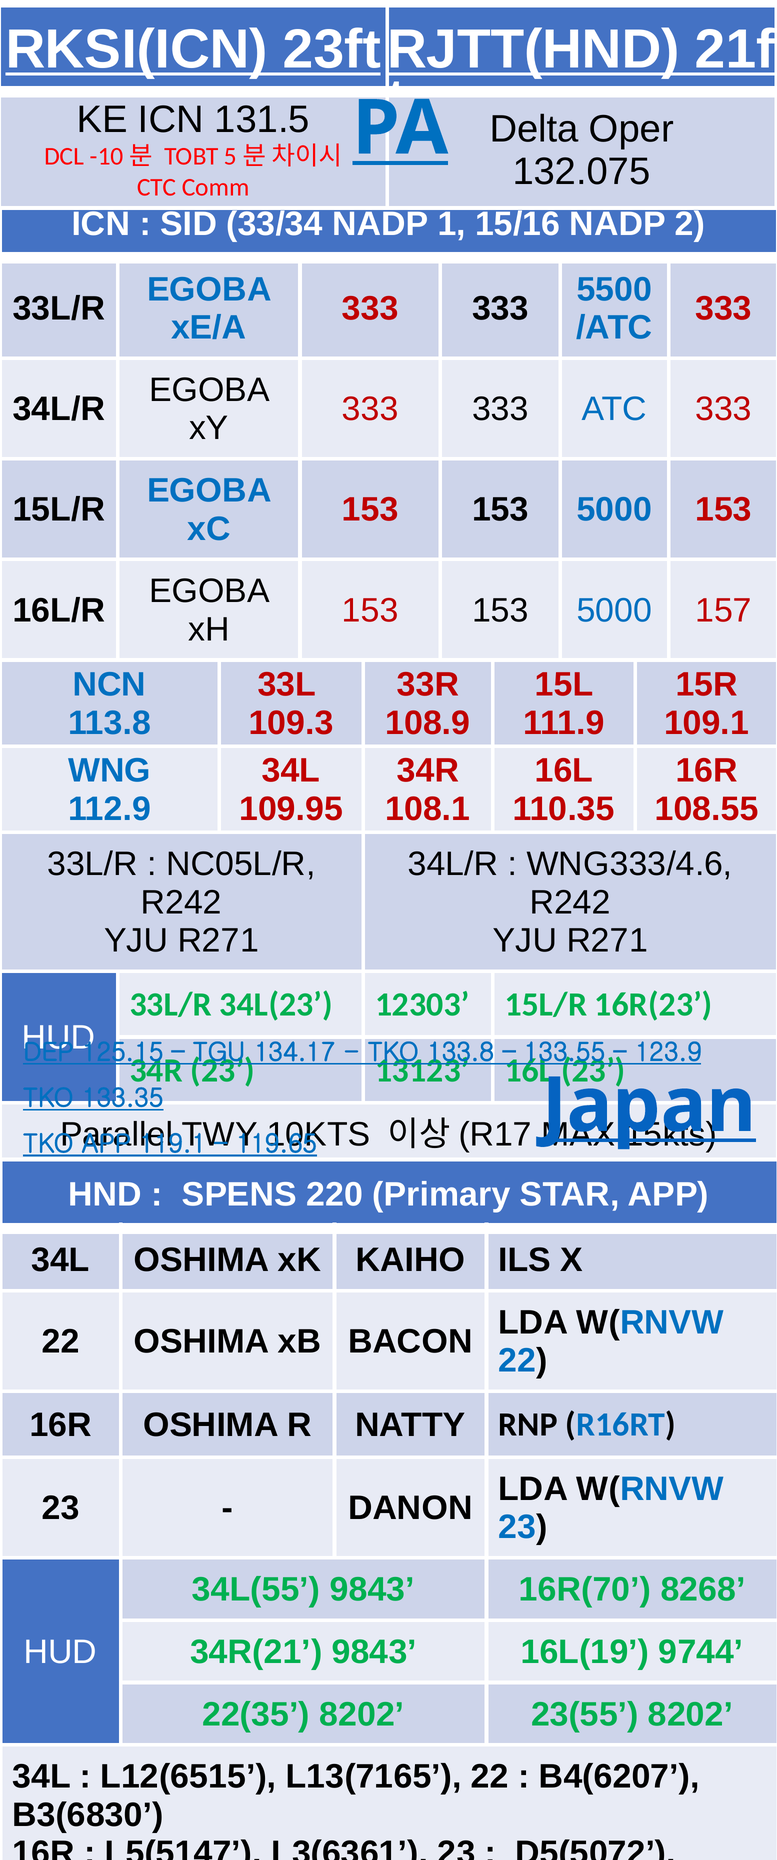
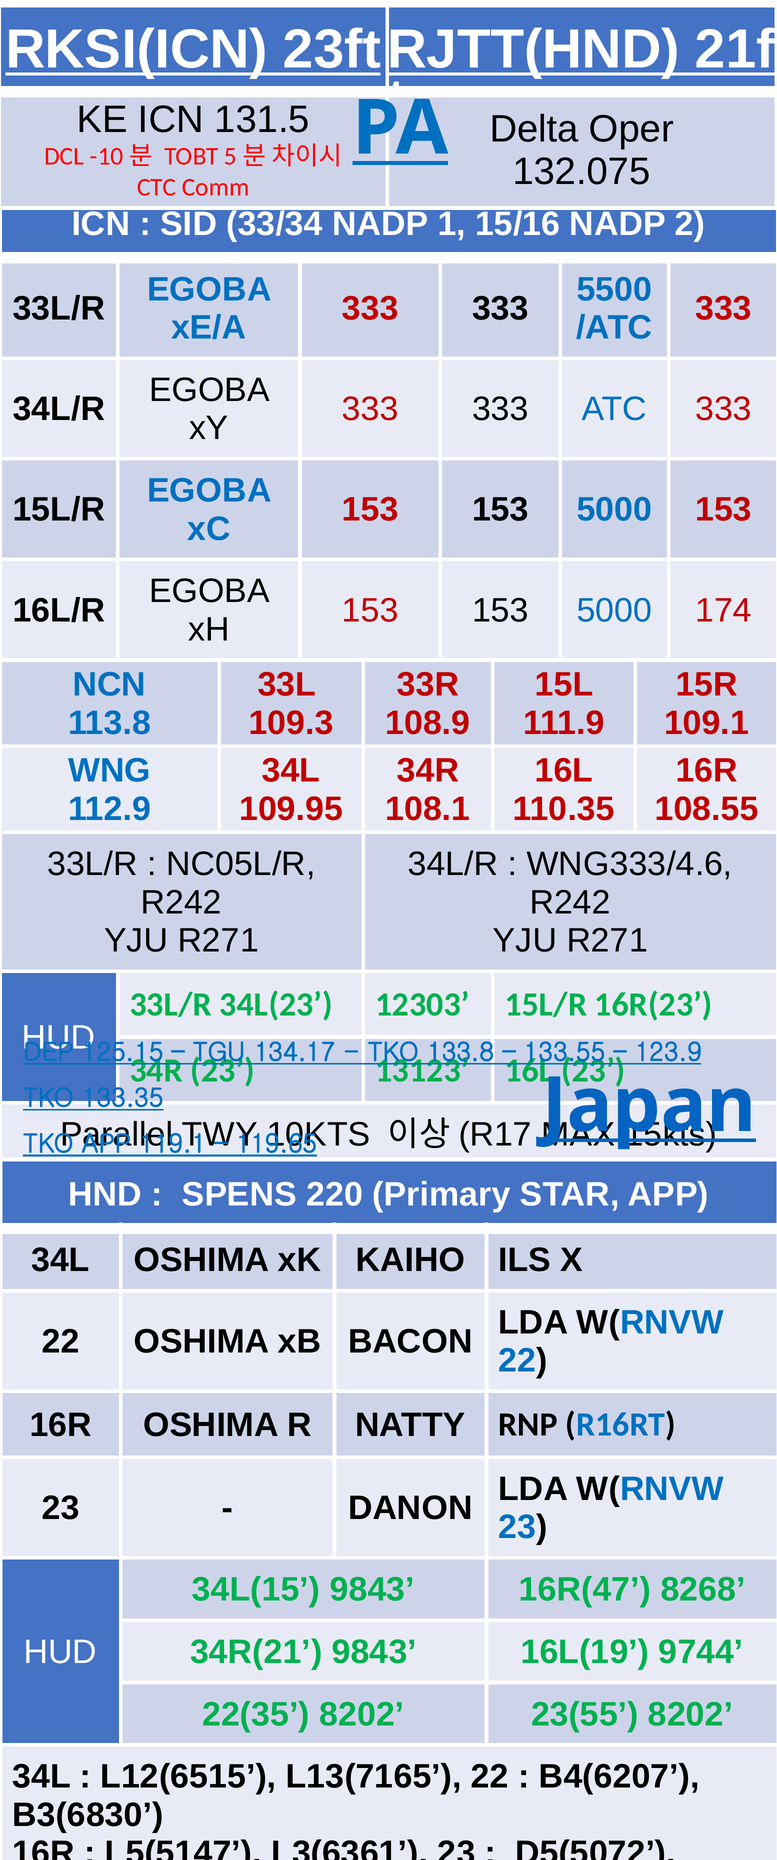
157: 157 -> 174 (723, 610)
34L(55: 34L(55 -> 34L(15 (256, 1589)
16R(70: 16R(70 -> 16R(47 (585, 1589)
